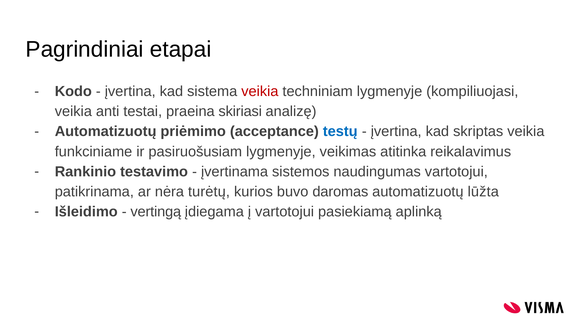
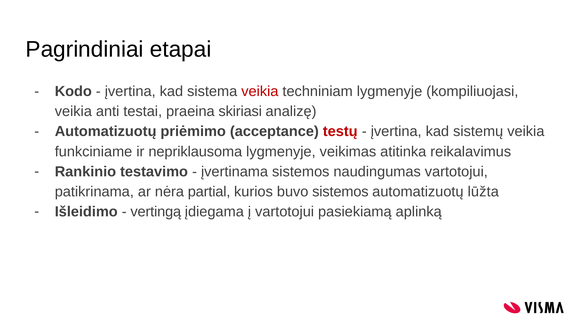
testų colour: blue -> red (340, 132)
skriptas: skriptas -> sistemų (478, 132)
pasiruošusiam: pasiruošusiam -> nepriklausoma (195, 152)
turėtų: turėtų -> partial (209, 192)
buvo daromas: daromas -> sistemos (340, 192)
